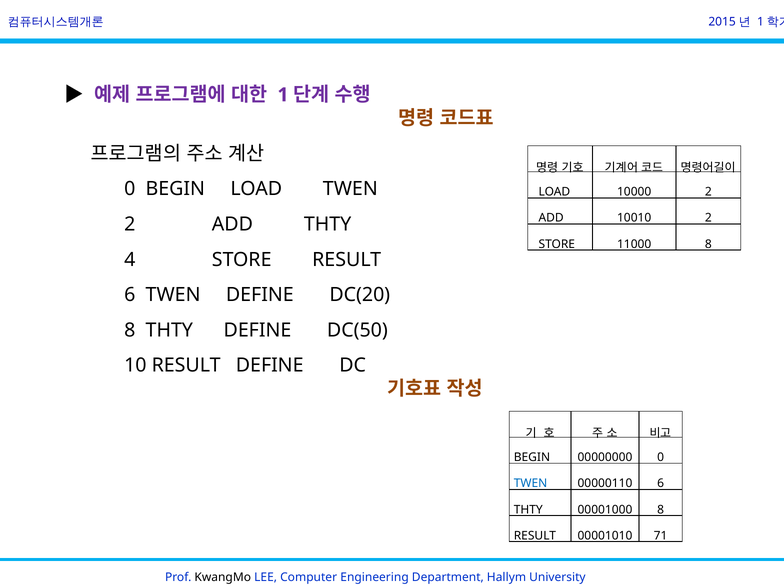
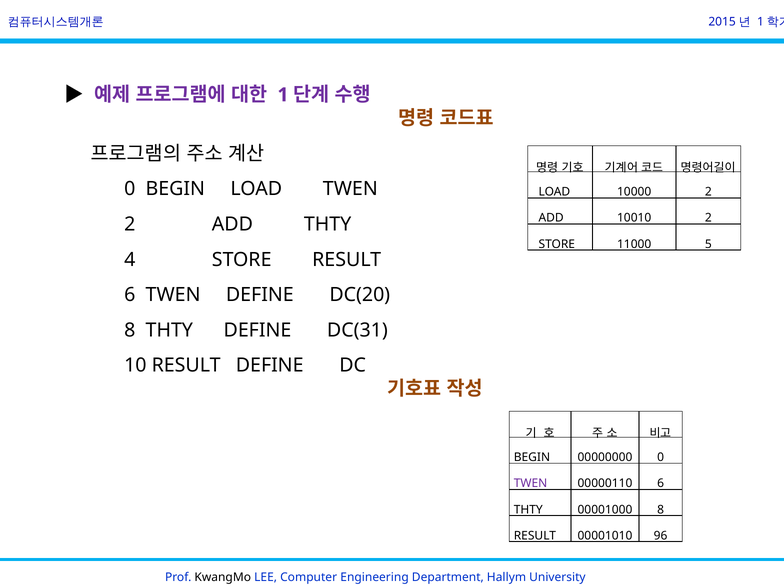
11000 8: 8 -> 5 (708, 244)
DC(50: DC(50 -> DC(31 (357, 330)
TWEN colour: blue -> purple (531, 484)
71: 71 -> 96 (661, 536)
